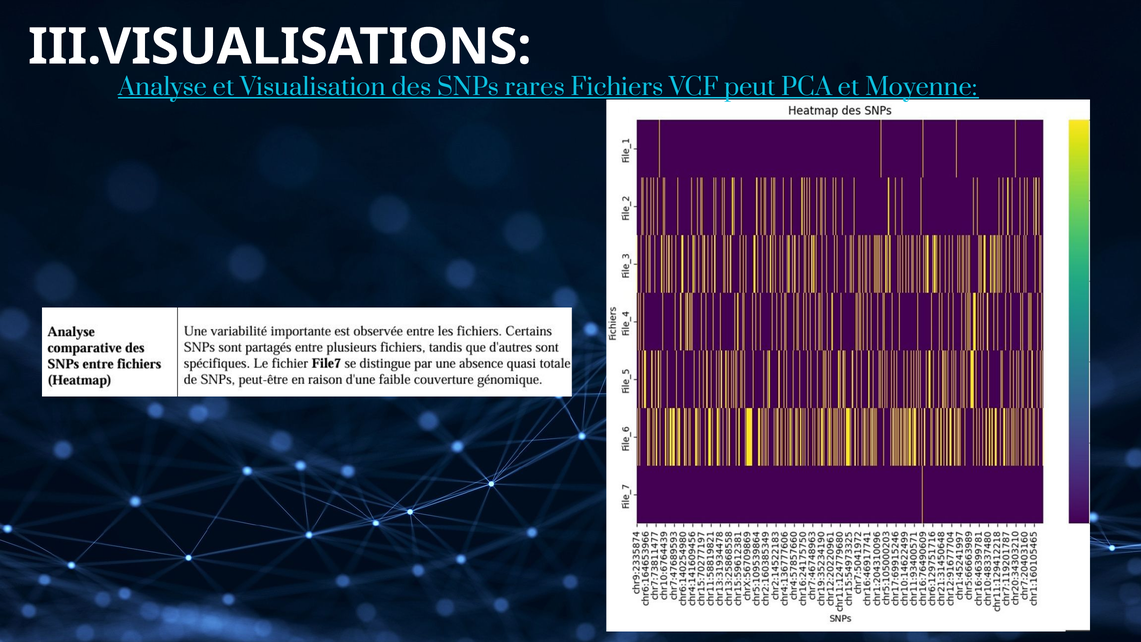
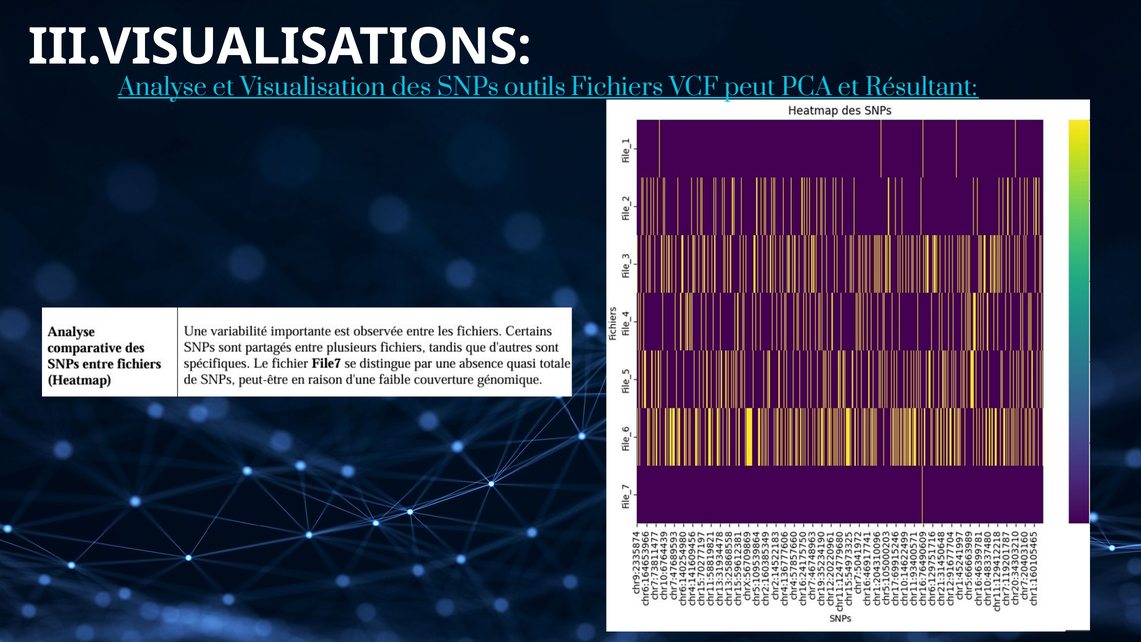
rares: rares -> outils (535, 87)
Moyenne: Moyenne -> Résultant (921, 87)
